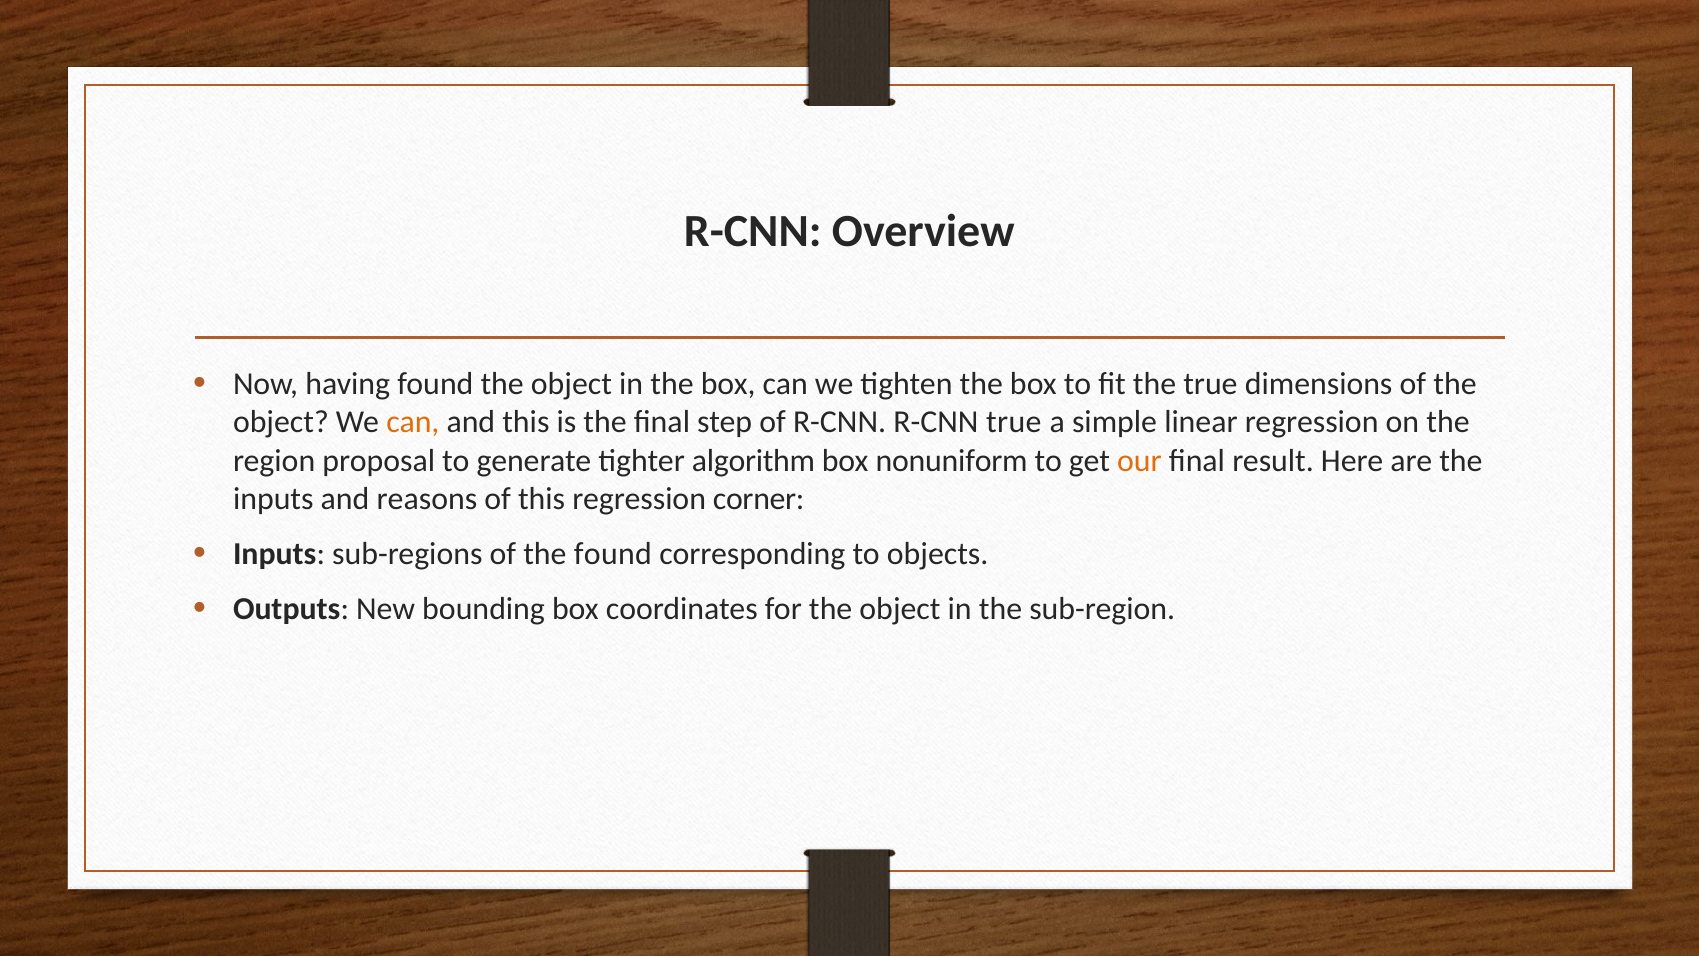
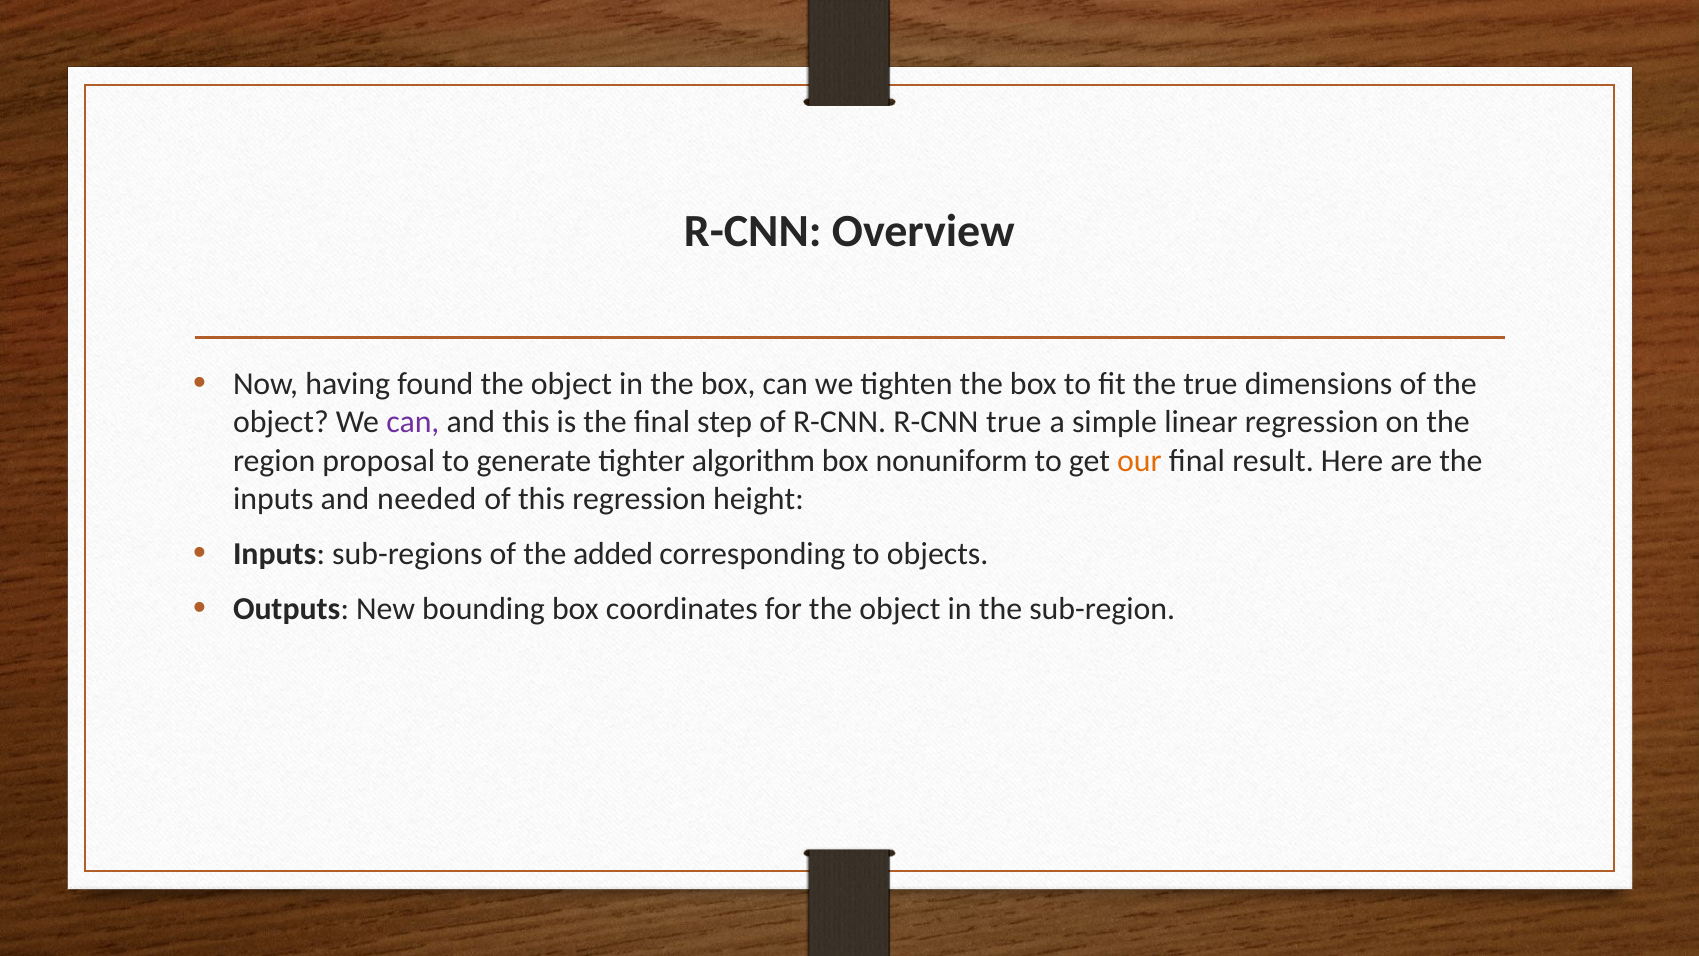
can colour: orange -> purple (413, 422)
reasons: reasons -> needed (427, 499)
corner: corner -> height (759, 499)
the found: found -> added (613, 554)
